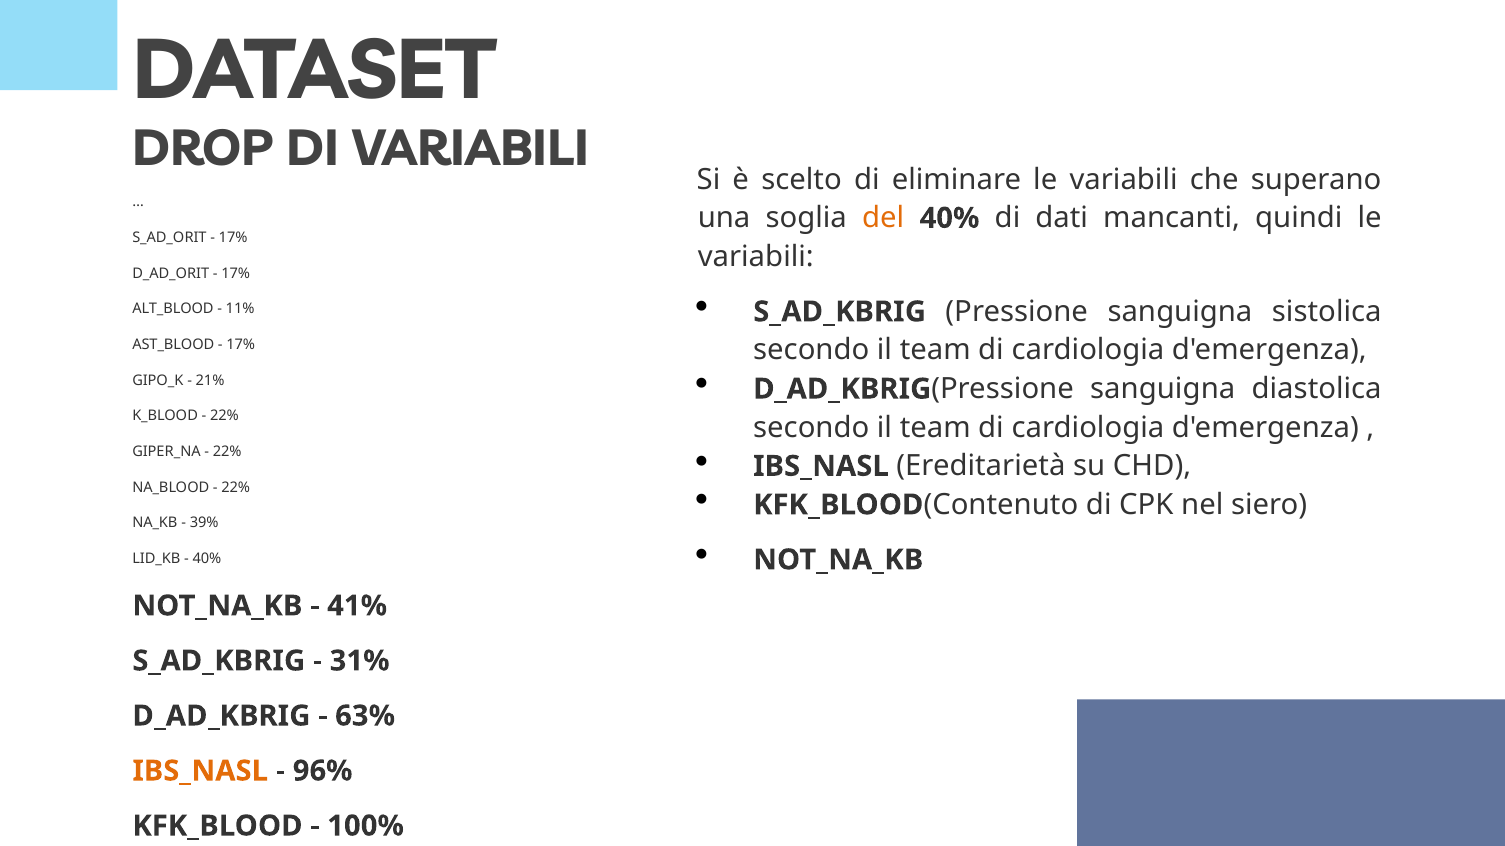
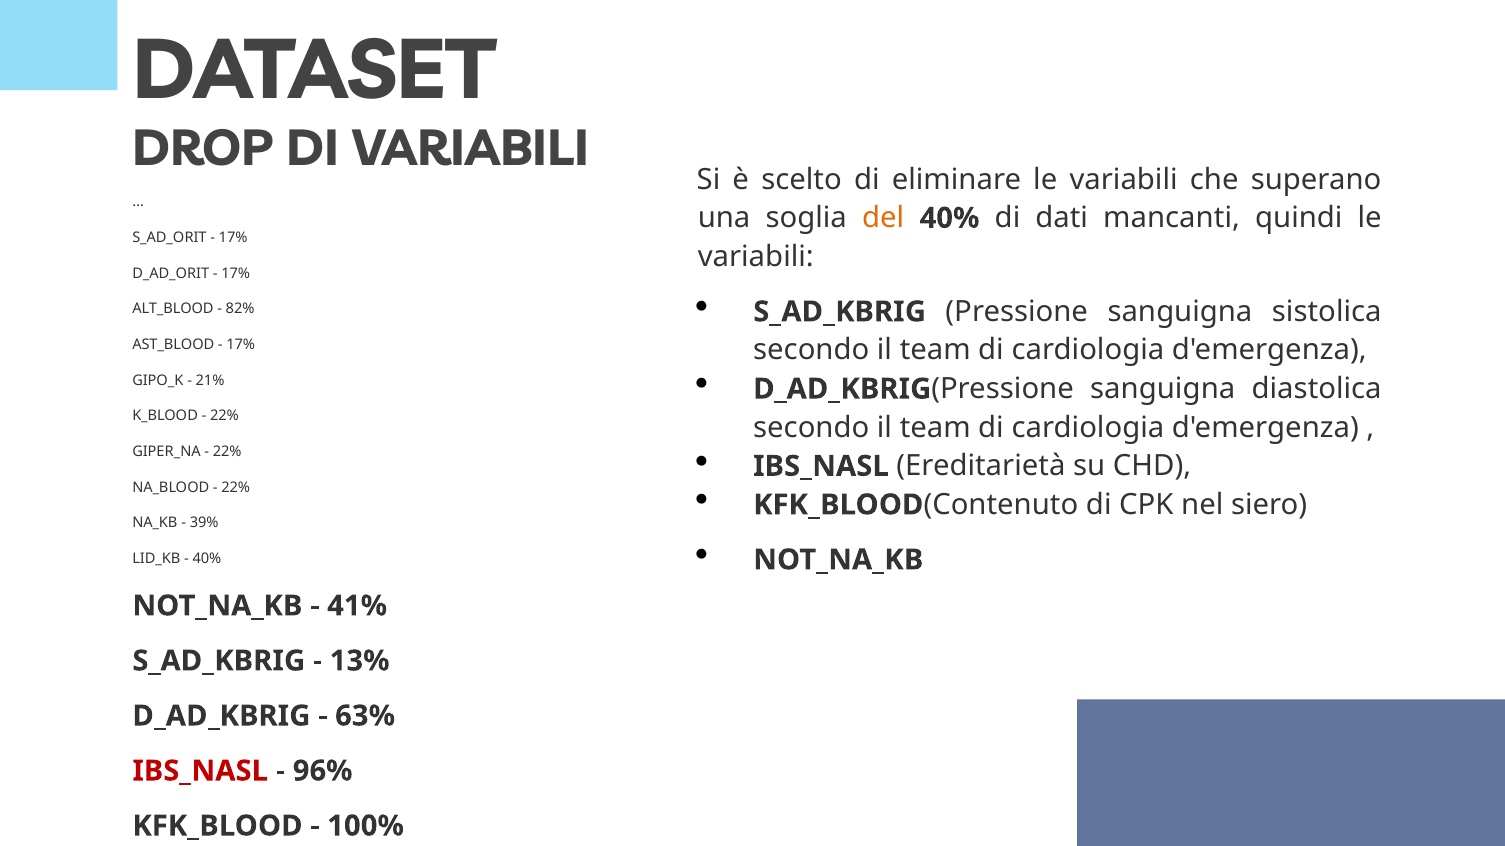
11%: 11% -> 82% (240, 309)
31%: 31% -> 13% (360, 661)
IBS_NASL colour: orange -> red (200, 771)
